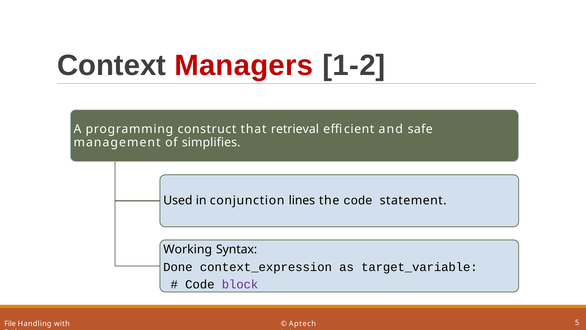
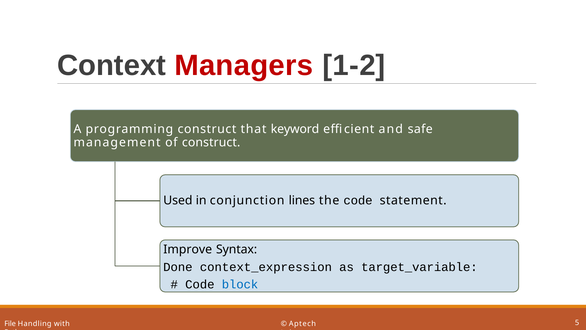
retrieval: retrieval -> keyword (295, 129)
of simplifies: simplifies -> construct (211, 142)
Working: Working -> Improve (188, 249)
block colour: purple -> blue (240, 284)
